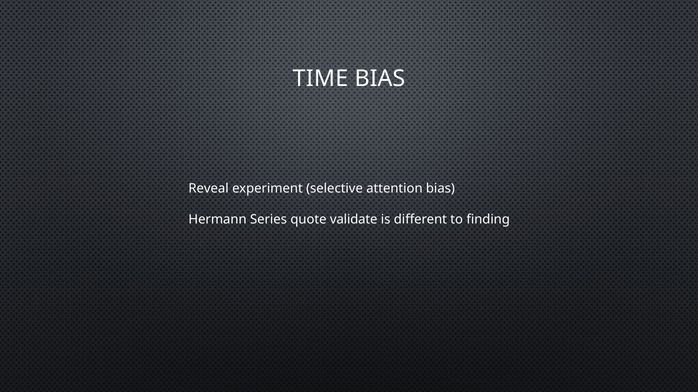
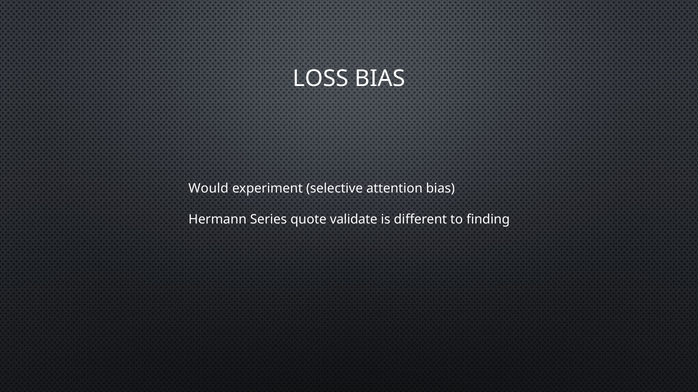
TIME: TIME -> LOSS (321, 79)
Reveal: Reveal -> Would (209, 189)
